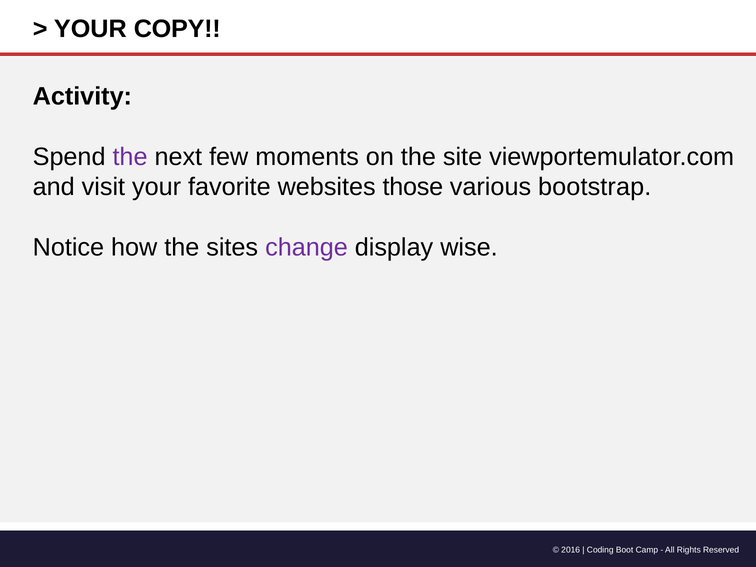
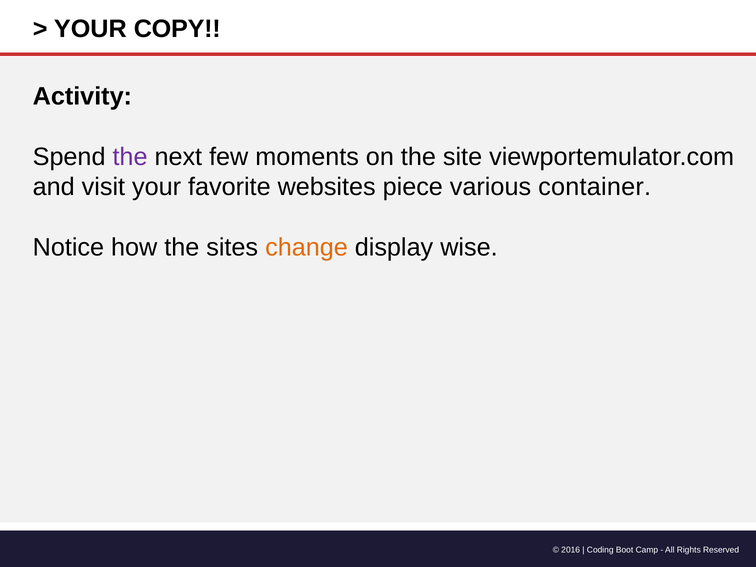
those: those -> piece (413, 187)
bootstrap: bootstrap -> container (595, 187)
change colour: purple -> orange (306, 247)
